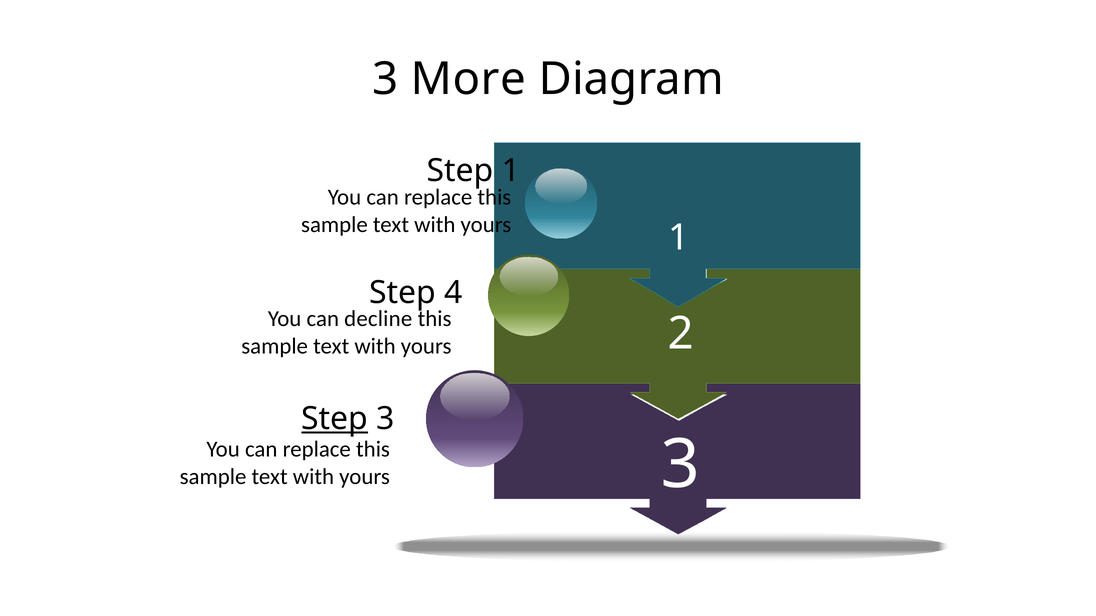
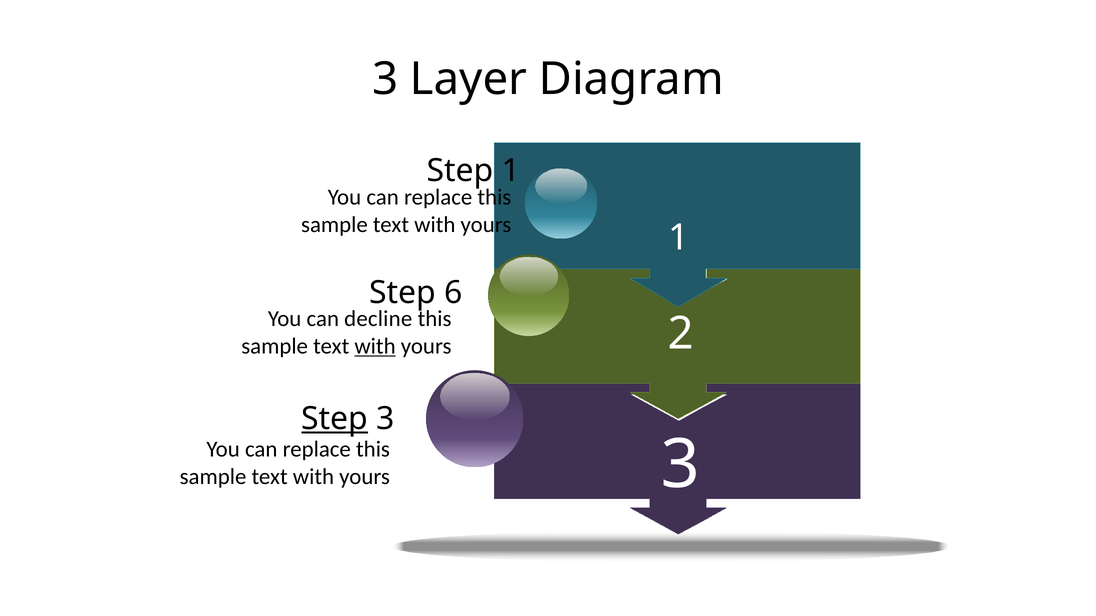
More: More -> Layer (469, 79)
4: 4 -> 6 (453, 293)
with underline: none -> present (375, 346)
